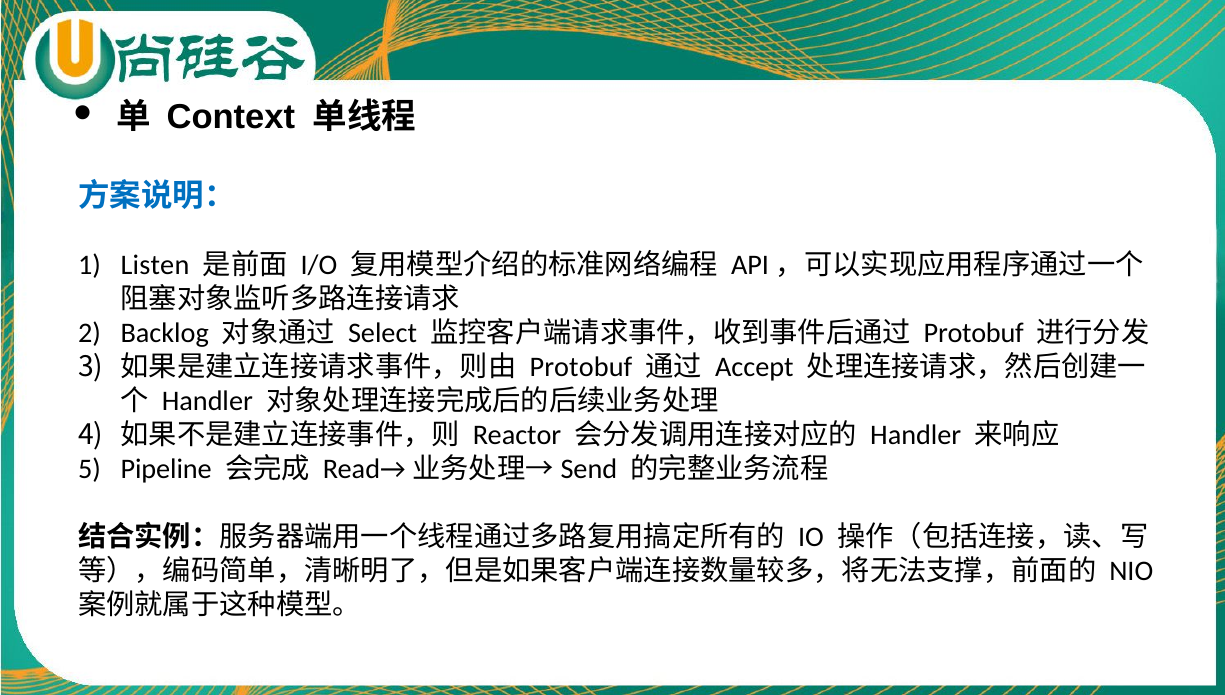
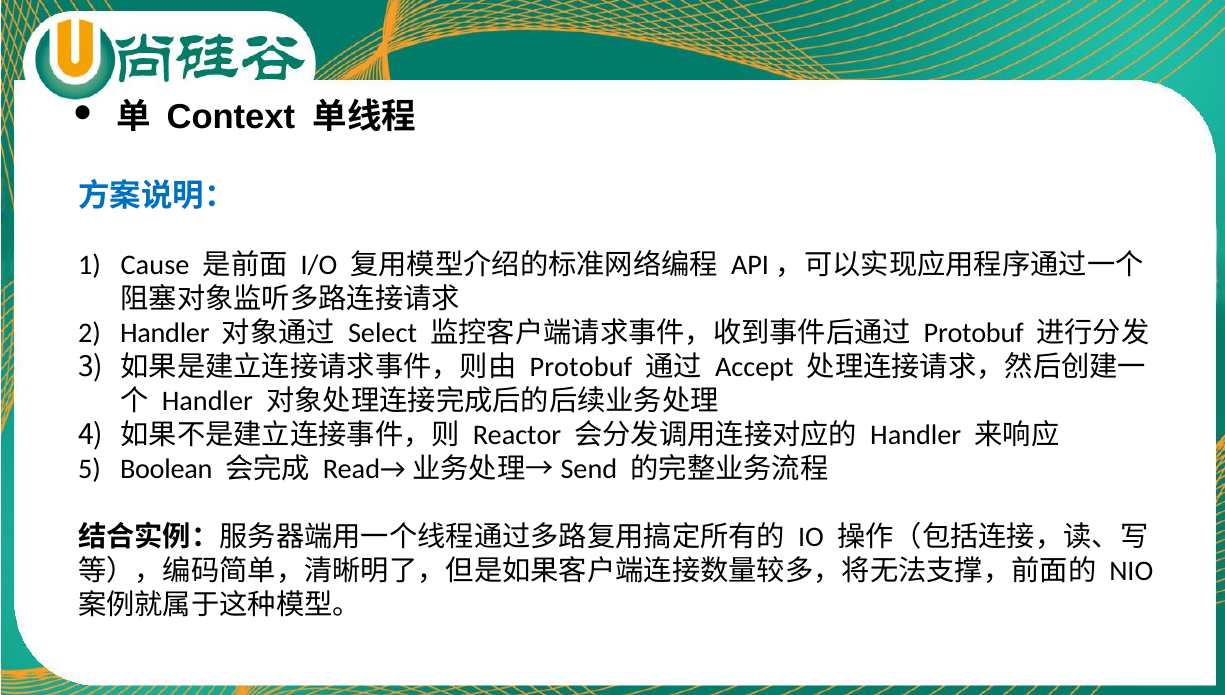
Listen: Listen -> Cause (155, 265)
Backlog: Backlog -> Handler (165, 333)
Pipeline: Pipeline -> Boolean (166, 469)
